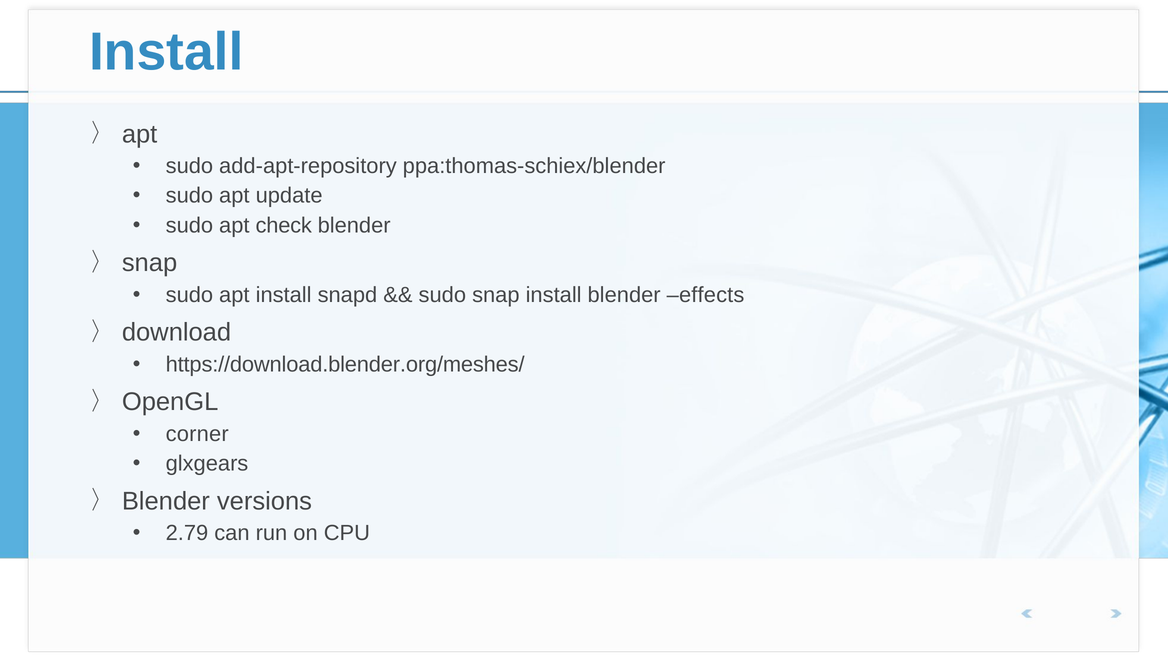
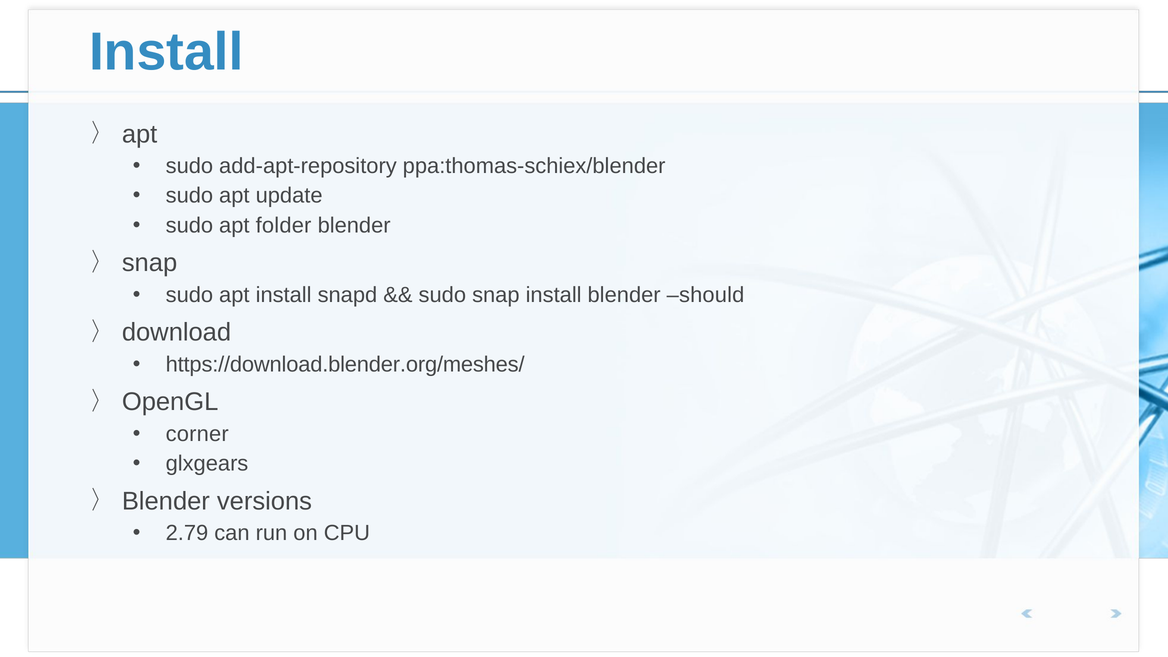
check: check -> folder (284, 225)
effects: effects -> should (706, 295)
